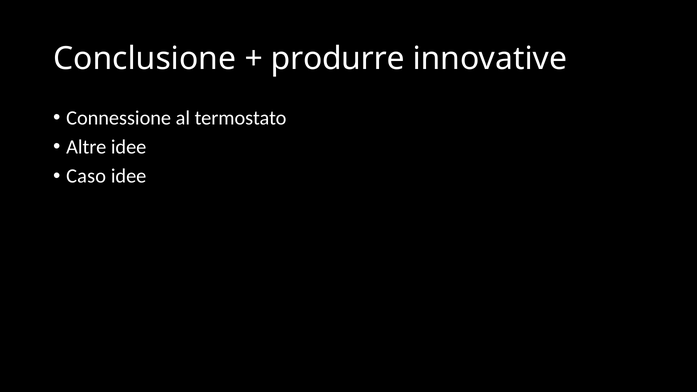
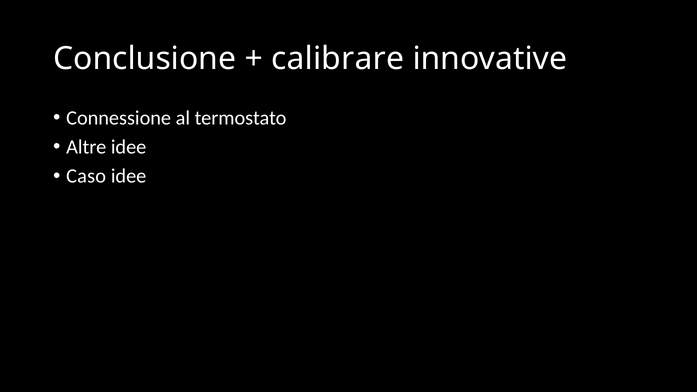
produrre: produrre -> calibrare (338, 59)
